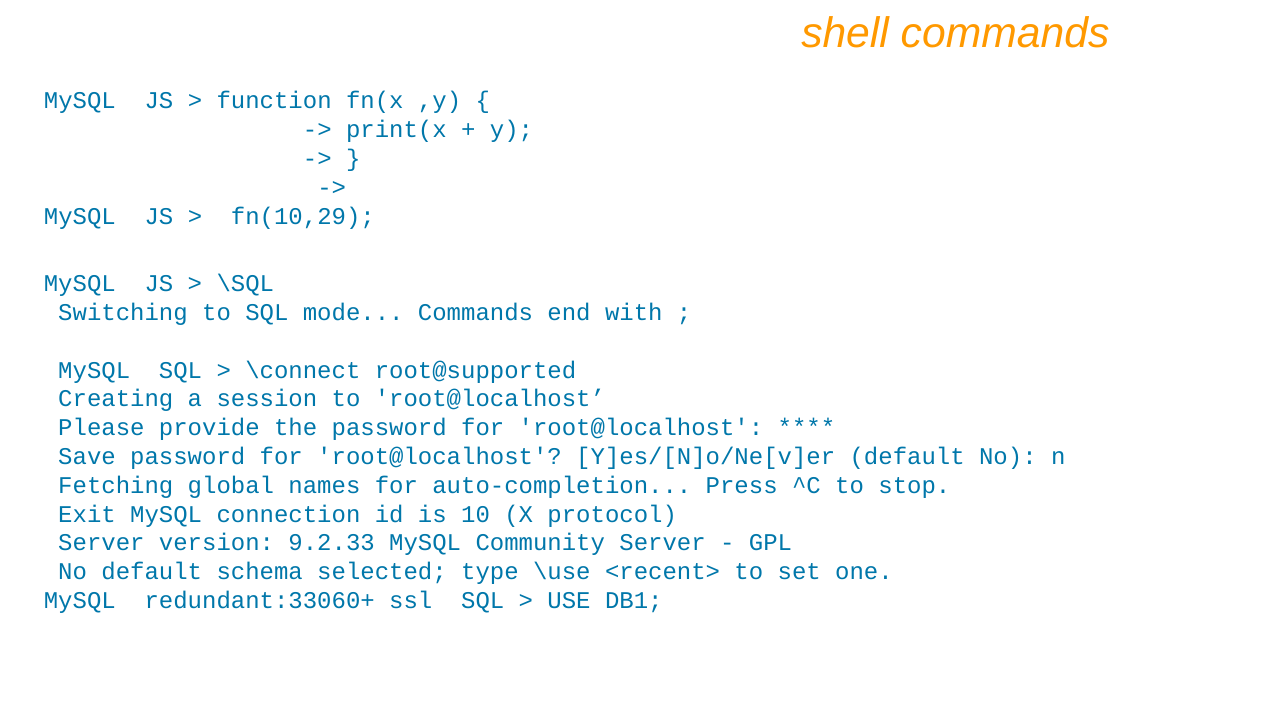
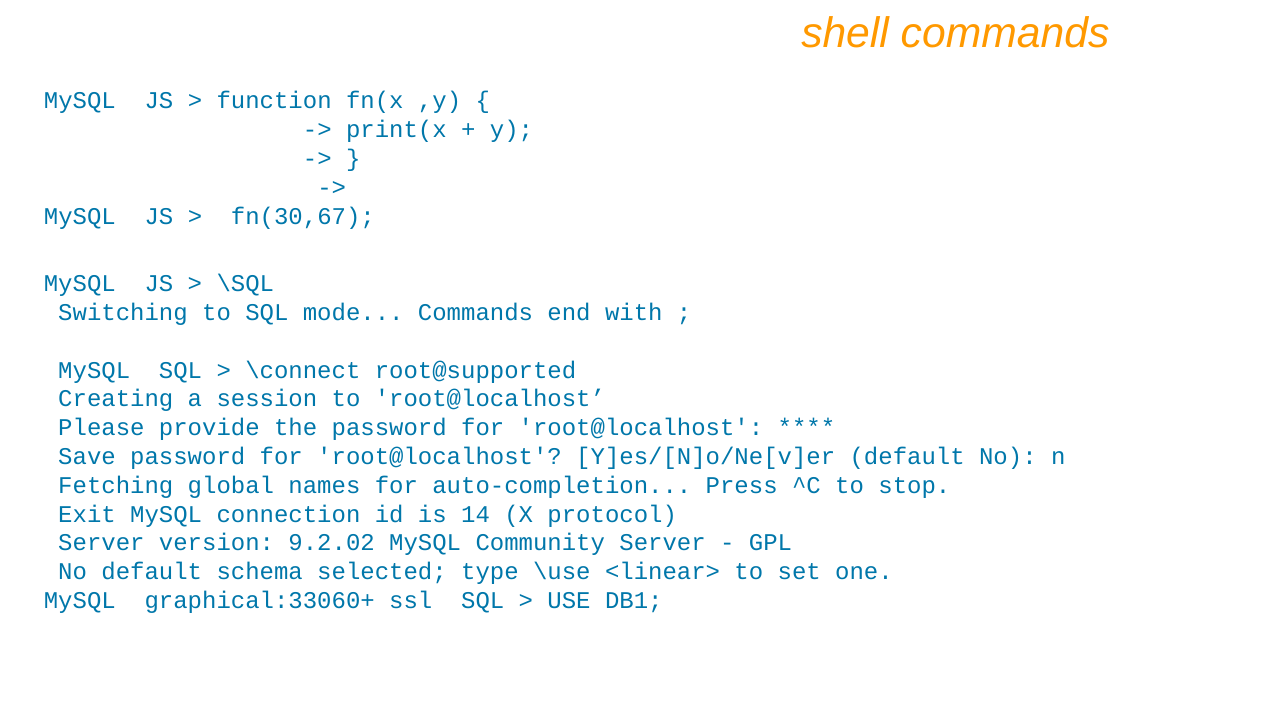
fn(10,29: fn(10,29 -> fn(30,67 (303, 216)
10: 10 -> 14 (476, 514)
9.2.33: 9.2.33 -> 9.2.02 (332, 543)
<recent>: <recent> -> <linear> (663, 571)
redundant:33060+: redundant:33060+ -> graphical:33060+ (260, 600)
